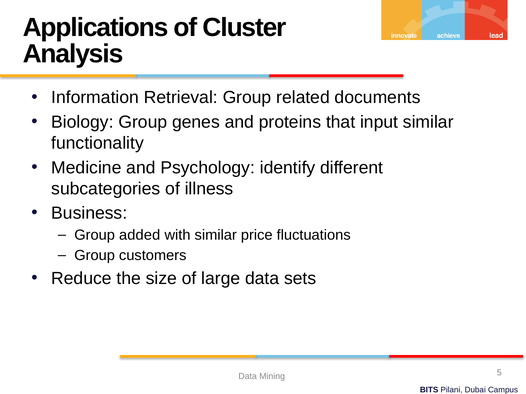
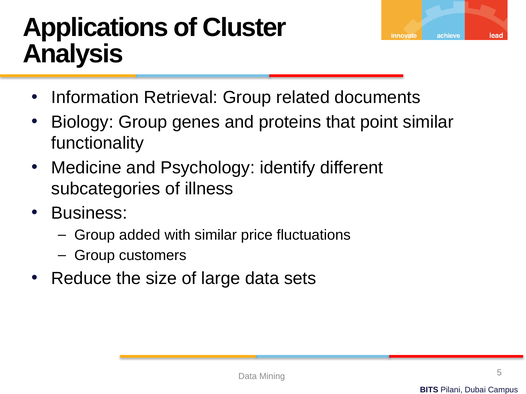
input: input -> point (379, 122)
